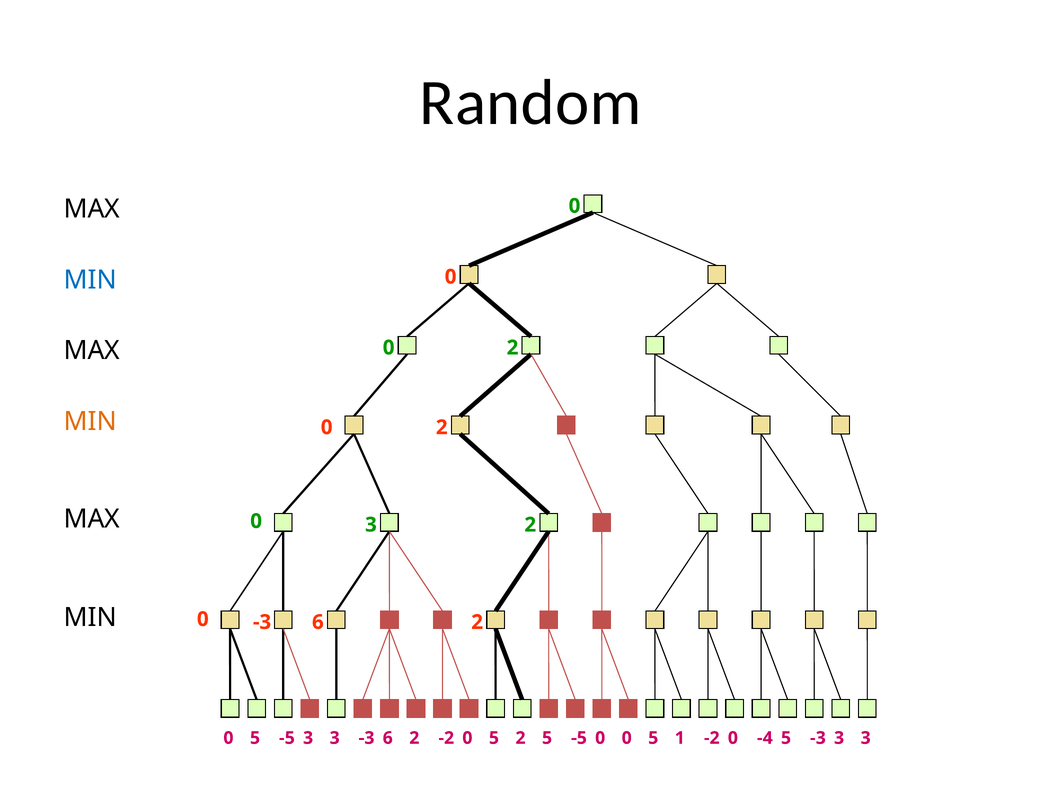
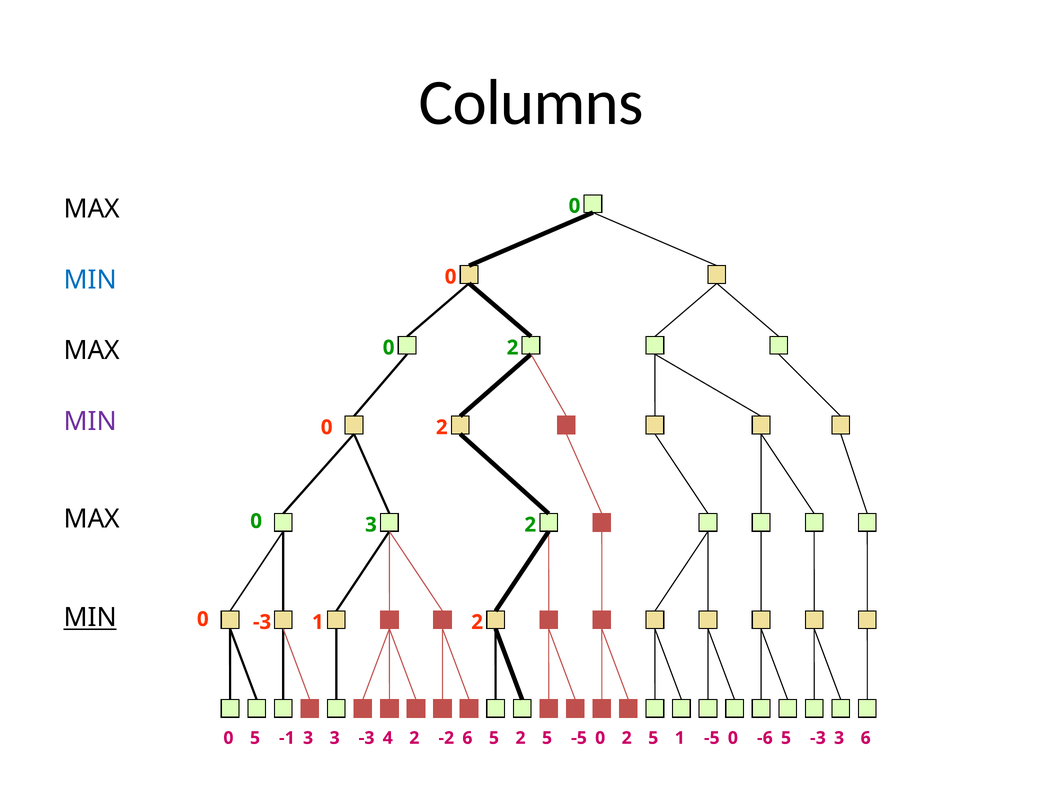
Random: Random -> Columns (531, 103)
MIN colour: orange -> purple (90, 421)
MIN underline: none -> present (90, 617)
0 -3 6: 6 -> 1 (318, 622)
5 -5: -5 -> -1 (287, 738)
6: 6 -> 4 (388, 738)
-2 0: 0 -> 6 (467, 738)
0: 0 -> 2 (627, 738)
1 -2: -2 -> -5 (712, 738)
-4: -4 -> -6 (765, 738)
5 3 3: 3 -> 6 (866, 738)
